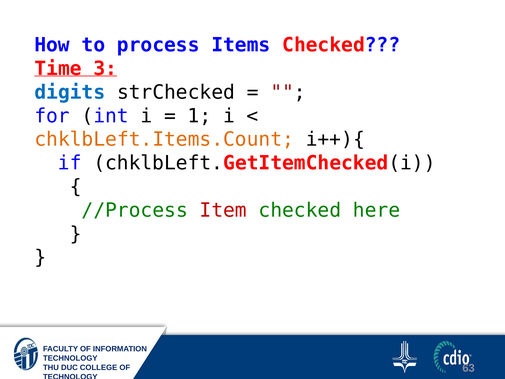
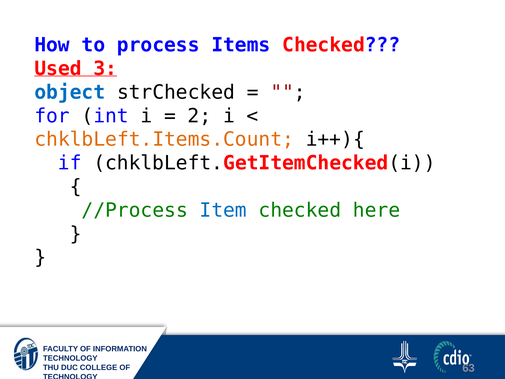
Time: Time -> Used (58, 69)
digits: digits -> object (70, 92)
1: 1 -> 2 (199, 116)
Item colour: red -> blue (223, 210)
